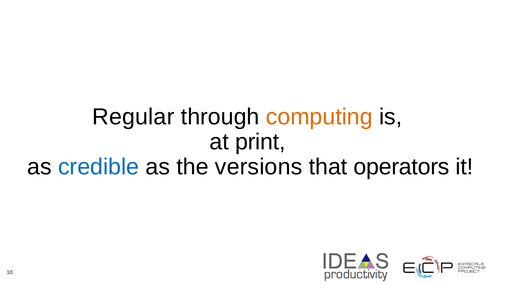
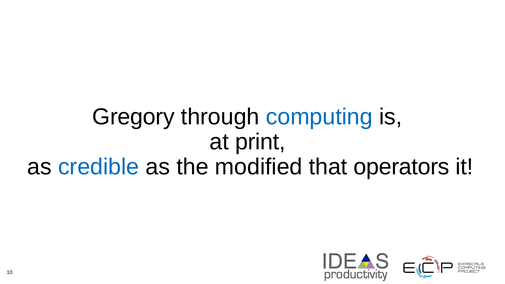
Regular: Regular -> Gregory (134, 117)
computing colour: orange -> blue (319, 117)
versions: versions -> modified (259, 167)
